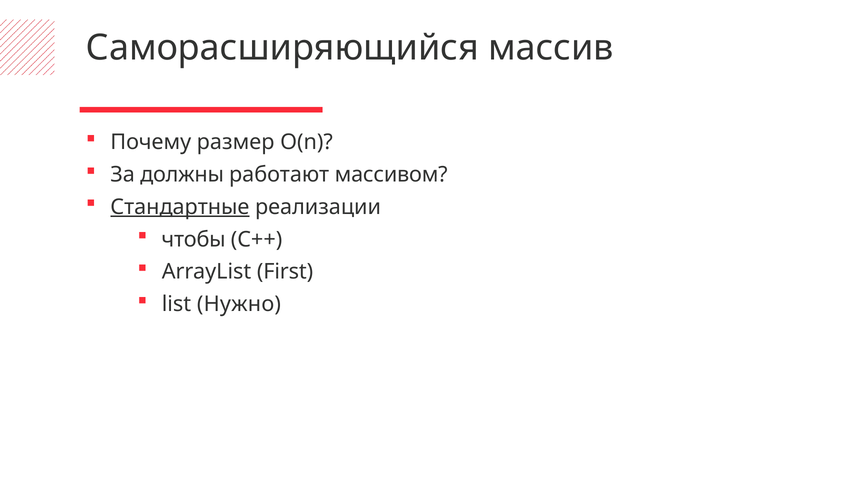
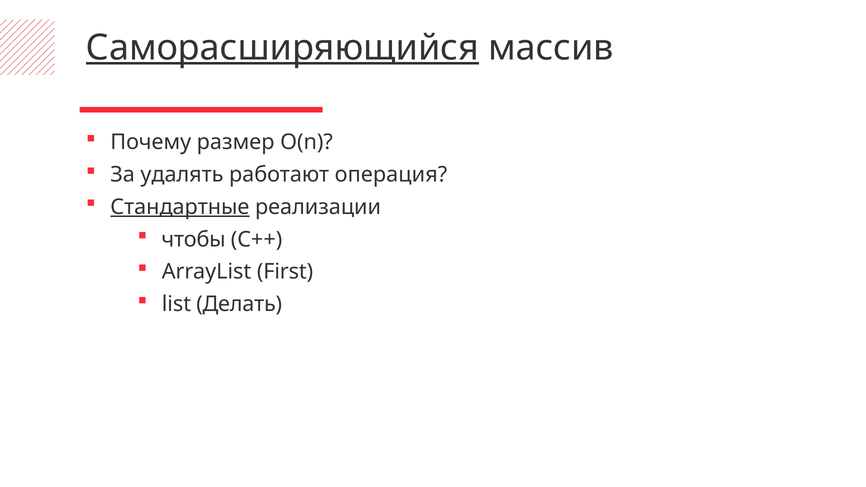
Саморасширяющийся underline: none -> present (282, 48)
должны: должны -> удалять (182, 175)
массивом: массивом -> операция (391, 175)
Нужно: Нужно -> Делать (239, 304)
